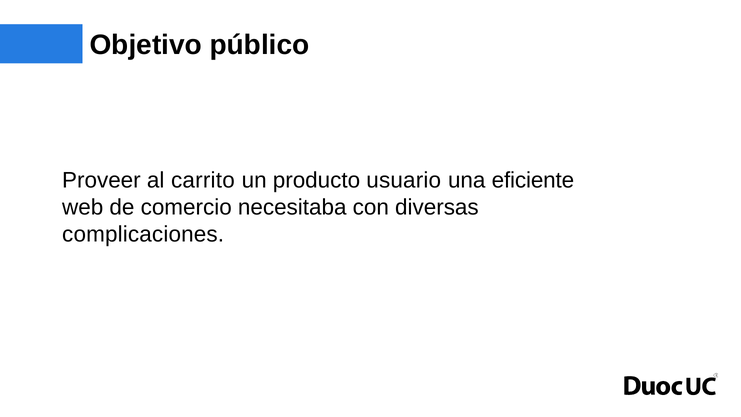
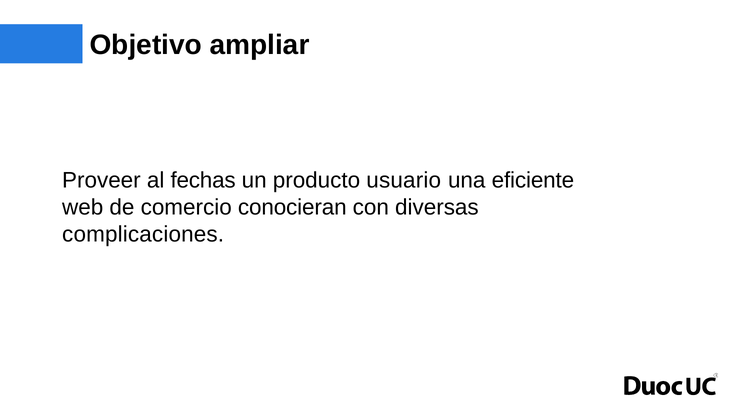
público: público -> ampliar (260, 45)
carrito: carrito -> fechas (203, 180)
necesitaba: necesitaba -> conocieran (292, 207)
